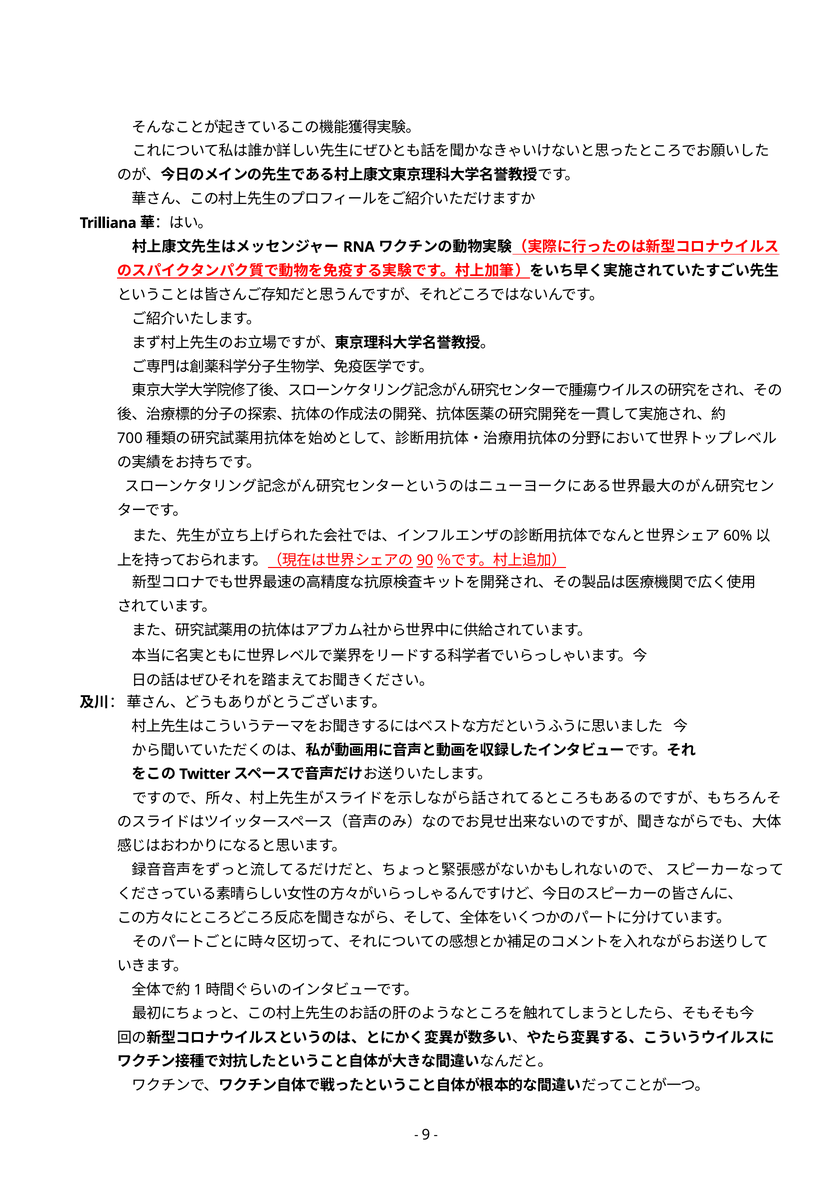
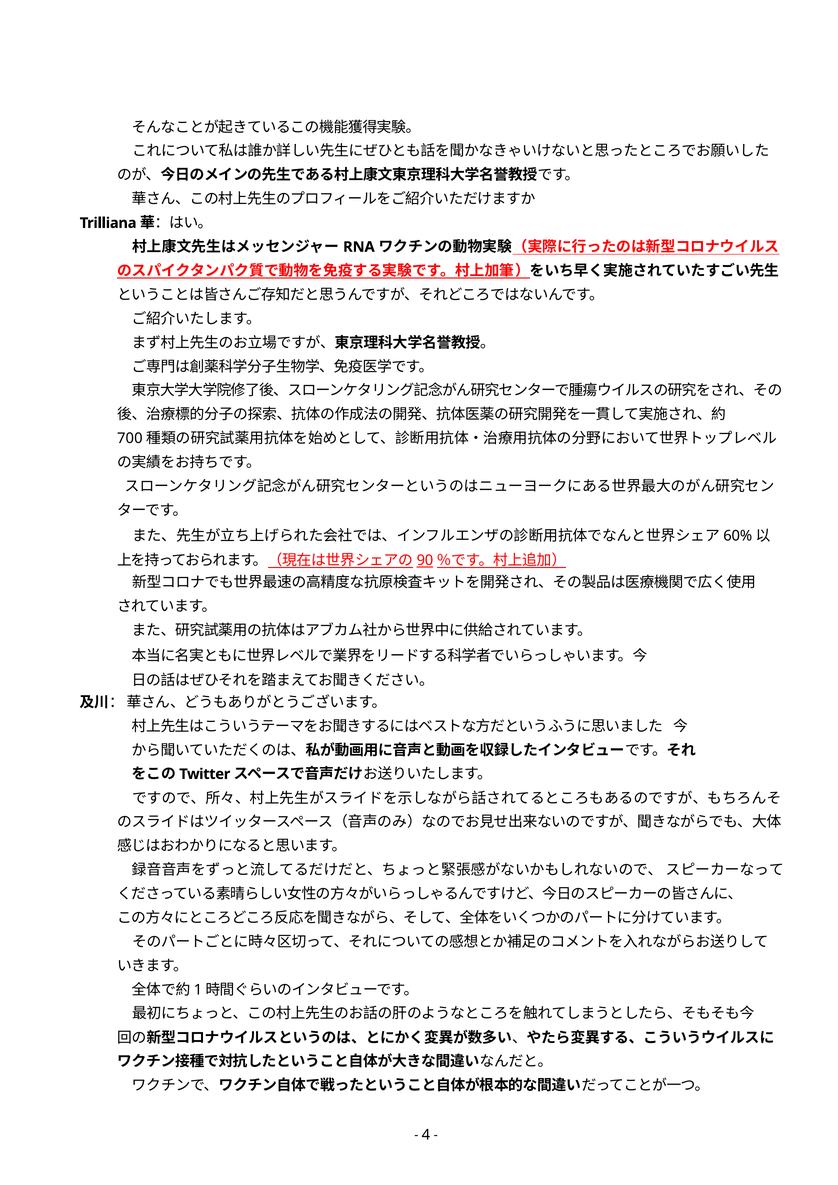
9: 9 -> 4 (426, 1136)
